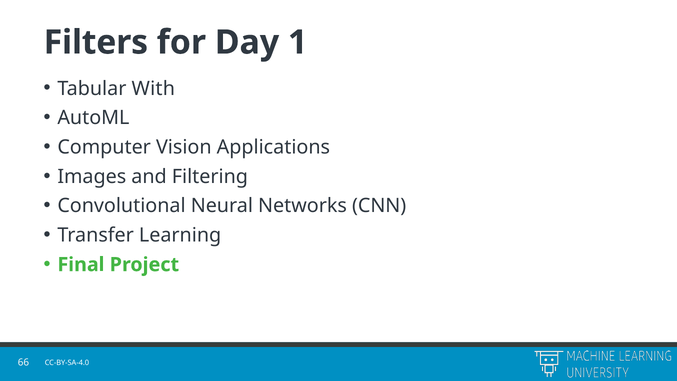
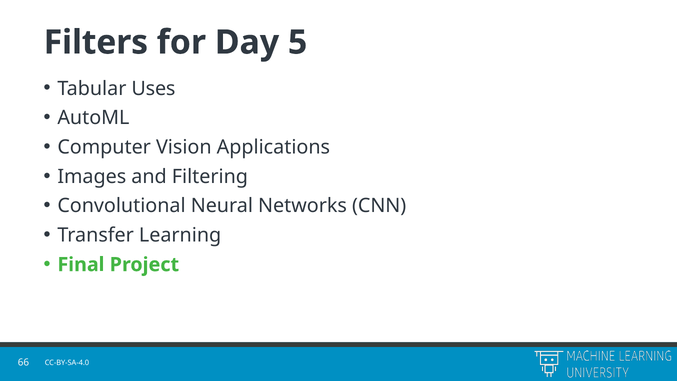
1: 1 -> 5 (298, 42)
With: With -> Uses (153, 88)
